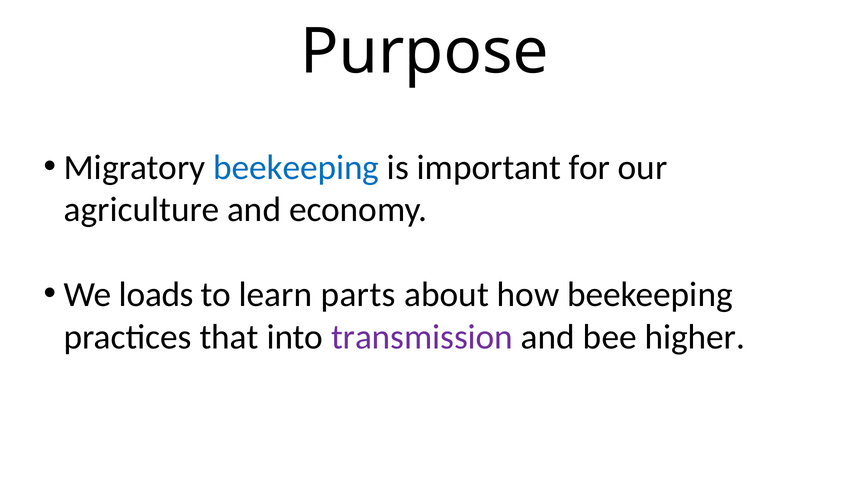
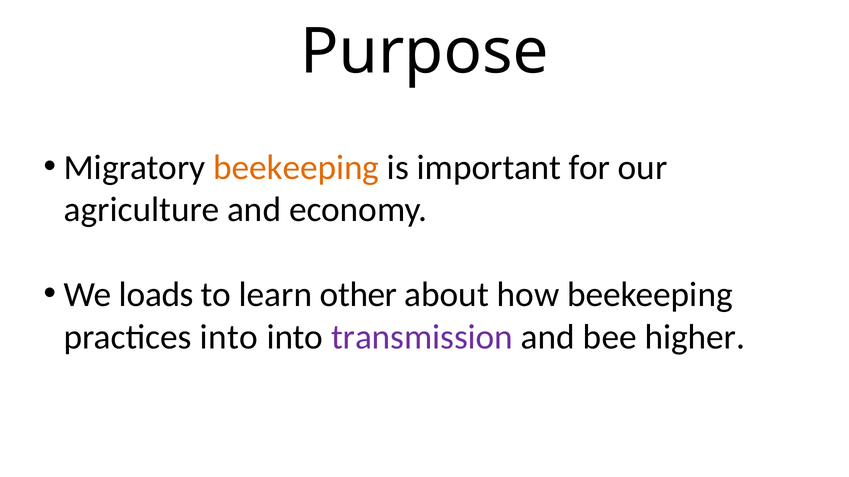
beekeeping colour: blue -> orange (296, 168)
parts: parts -> other (359, 295)
practices that: that -> into (229, 337)
